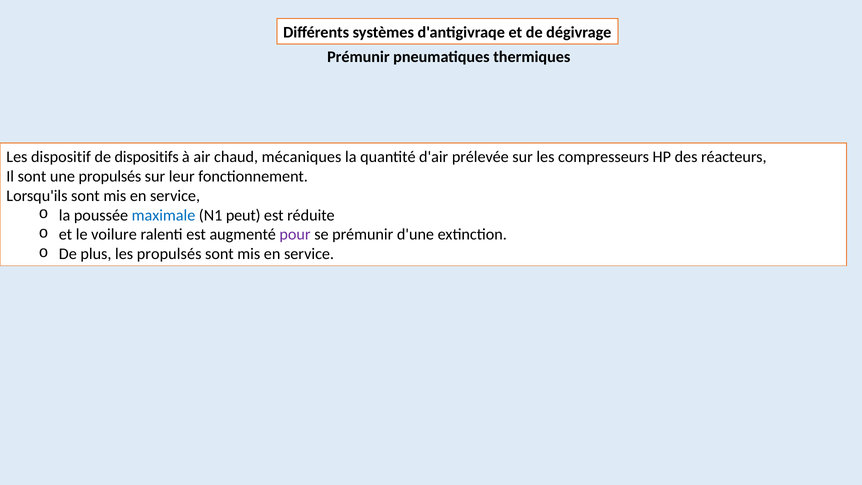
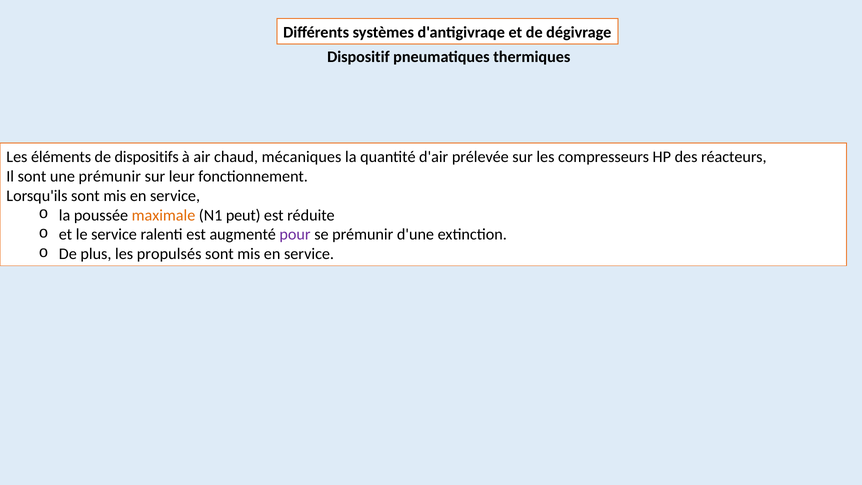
Prémunir: Prémunir -> Dispositif (358, 57)
dispositif: dispositif -> éléments (61, 157)
une propulsés: propulsés -> prémunir (110, 176)
maximale colour: blue -> orange (164, 215)
le voilure: voilure -> service (114, 235)
